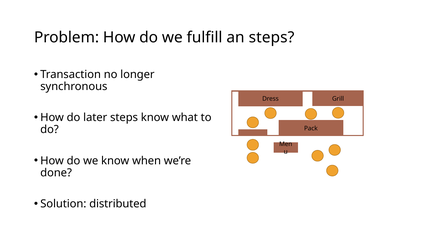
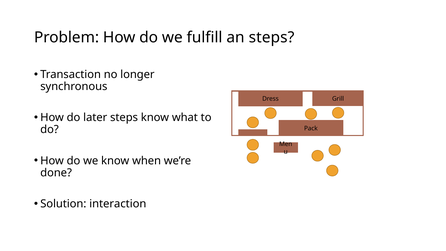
distributed: distributed -> interaction (118, 204)
